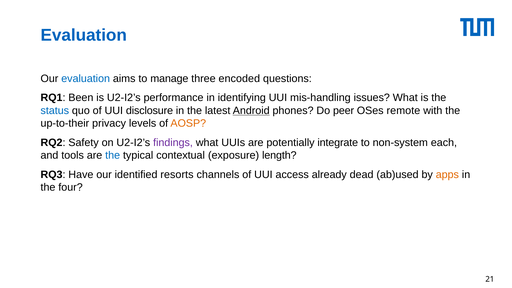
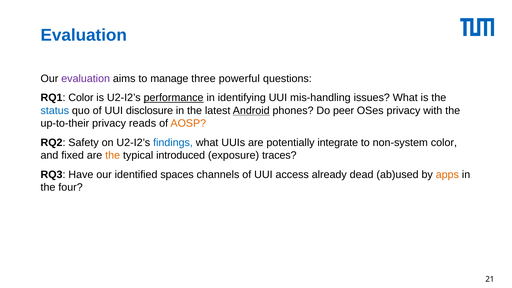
evaluation colour: blue -> purple (86, 79)
encoded: encoded -> powerful (239, 79)
RQ1 Been: Been -> Color (81, 98)
performance underline: none -> present (174, 98)
OSes remote: remote -> privacy (403, 111)
levels: levels -> reads (143, 123)
findings colour: purple -> blue (173, 143)
non-system each: each -> color (444, 143)
tools: tools -> fixed (73, 155)
the colour: blue -> orange (113, 155)
contextual: contextual -> introduced (181, 155)
length: length -> traces (279, 155)
resorts: resorts -> spaces (177, 175)
